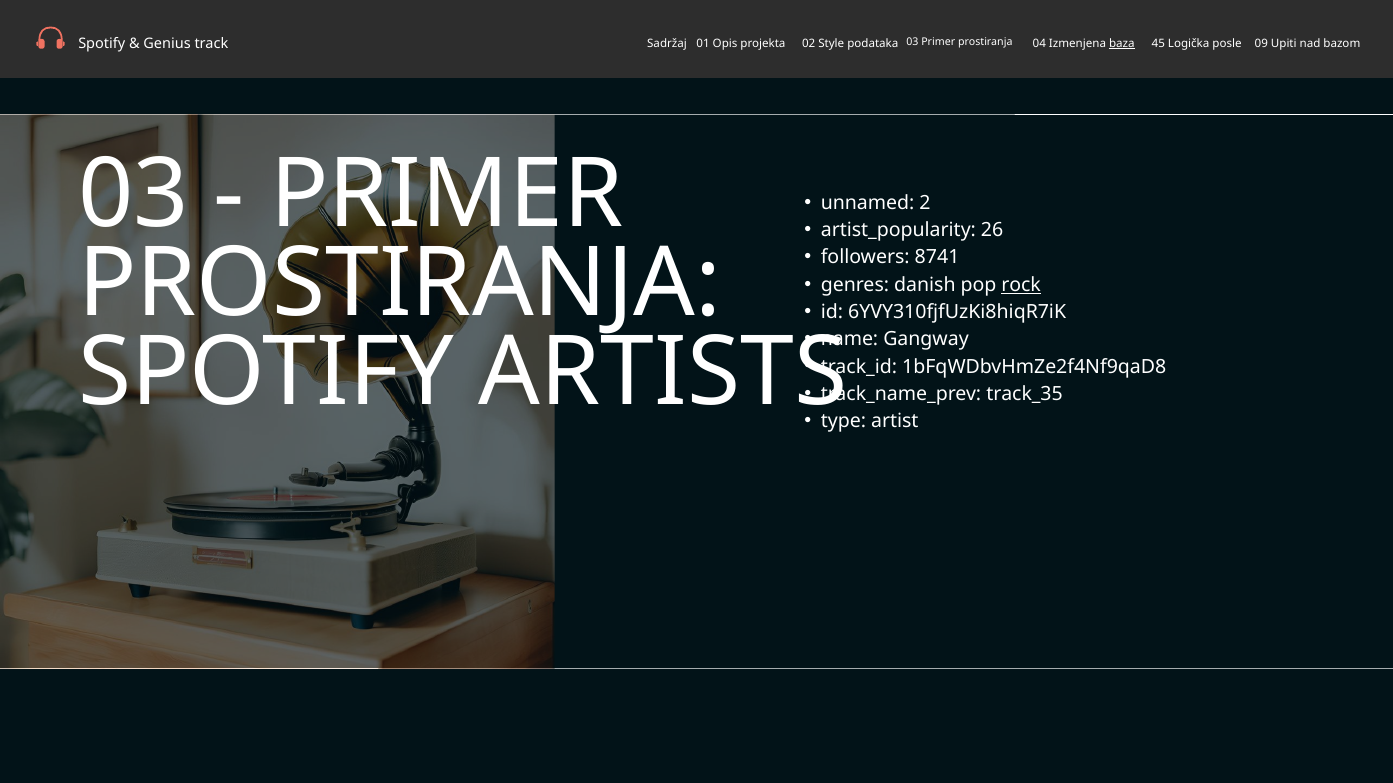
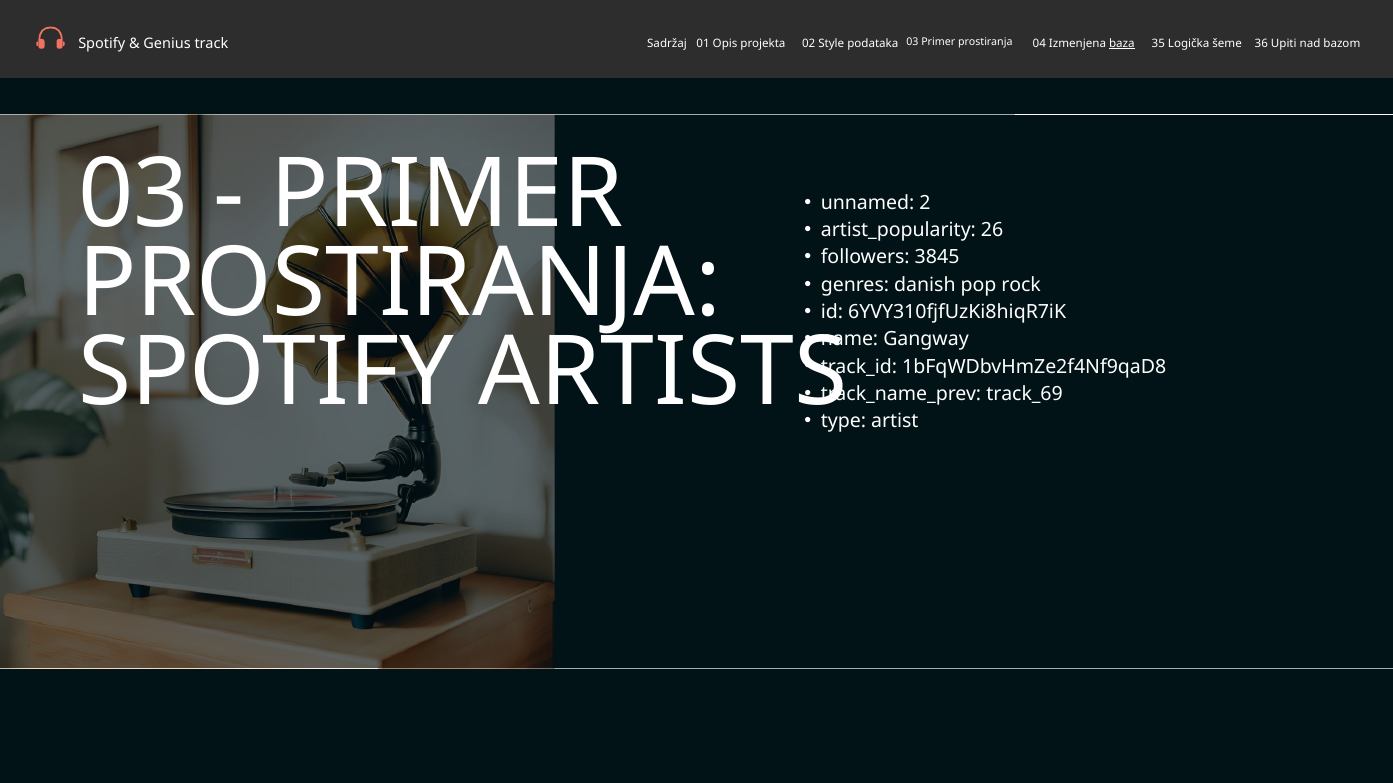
45: 45 -> 35 (1158, 44)
posle: posle -> šeme (1227, 44)
09: 09 -> 36 (1261, 44)
8741: 8741 -> 3845 (937, 258)
rock underline: present -> none (1021, 285)
track_35: track_35 -> track_69 (1025, 394)
